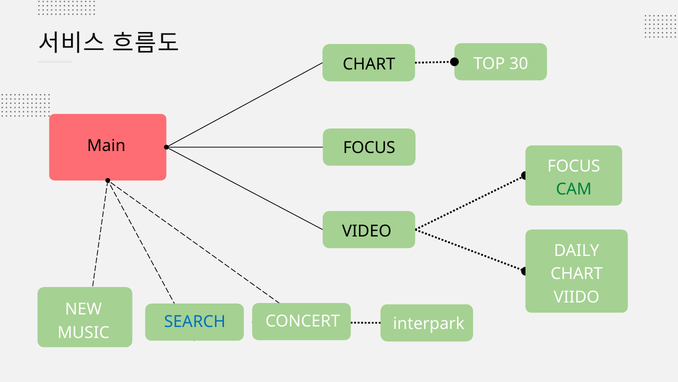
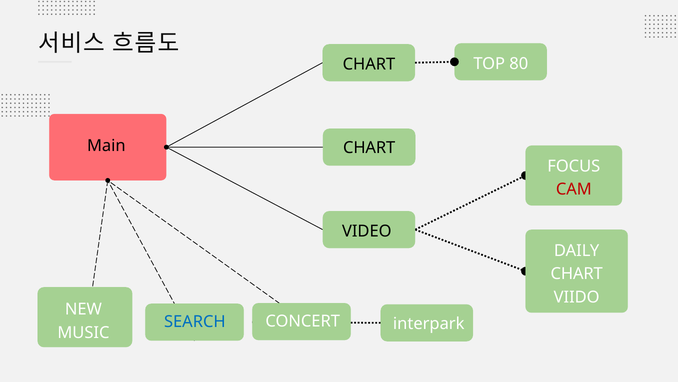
30: 30 -> 80 (519, 64)
FOCUS: FOCUS -> CHART (369, 148)
CAM colour: green -> red (574, 189)
